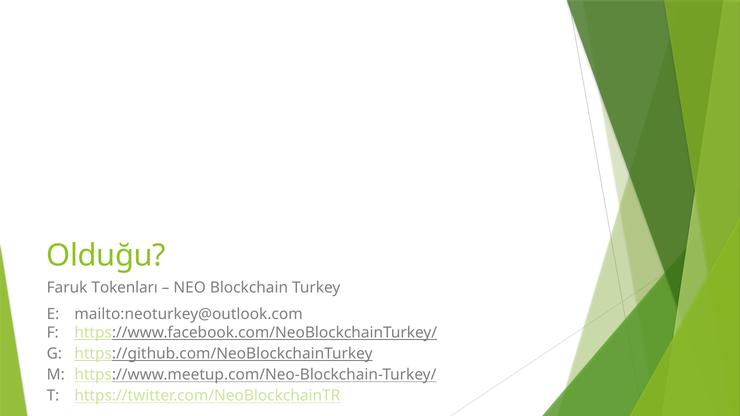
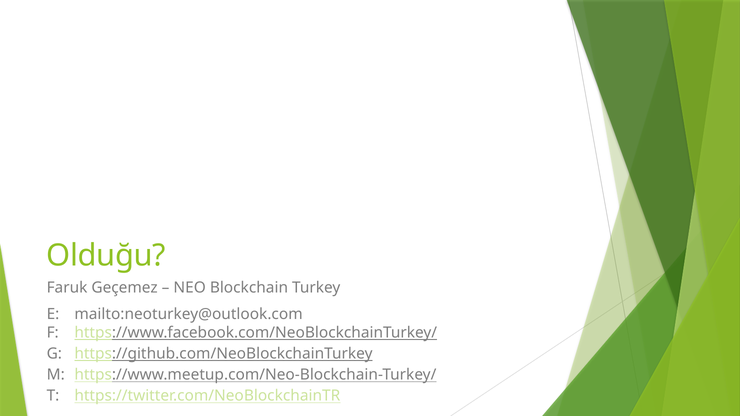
Tokenları: Tokenları -> Geçemez (125, 288)
